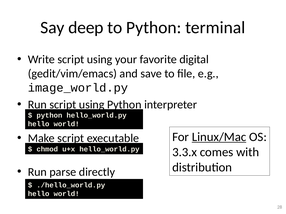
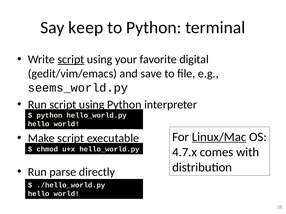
deep: deep -> keep (86, 28)
script underline: none -> present (71, 59)
image_world.py: image_world.py -> seems_world.py (78, 88)
3.3.x: 3.3.x -> 4.7.x (185, 152)
